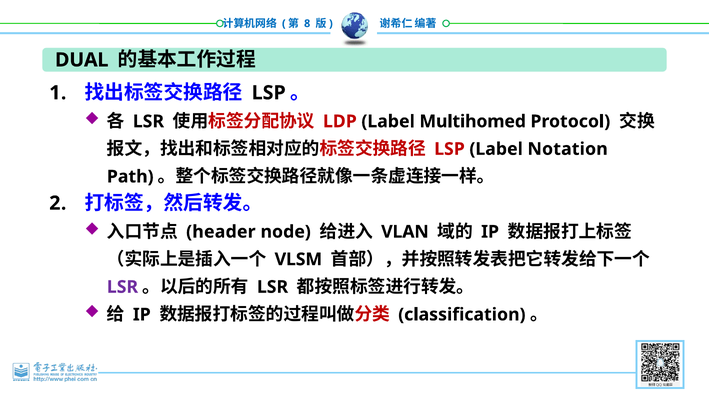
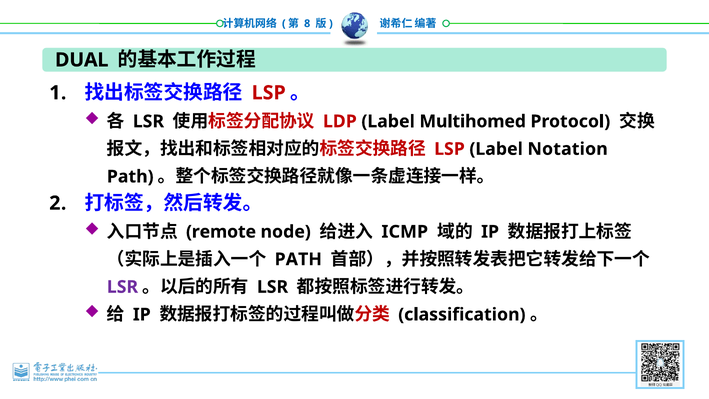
LSP colour: black -> red (269, 93)
header: header -> remote (221, 232)
VLAN: VLAN -> ICMP (405, 232)
VLSM: VLSM -> PATH (298, 259)
